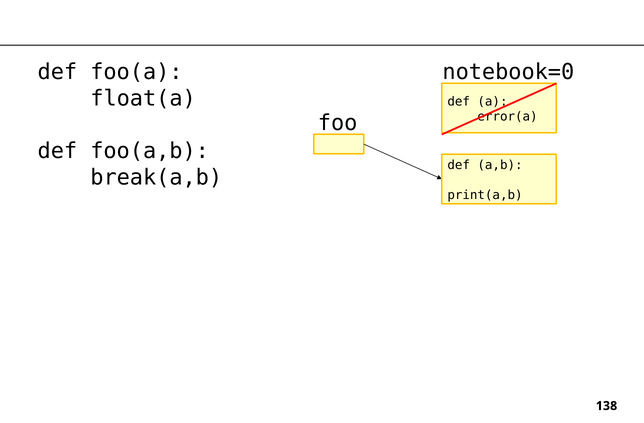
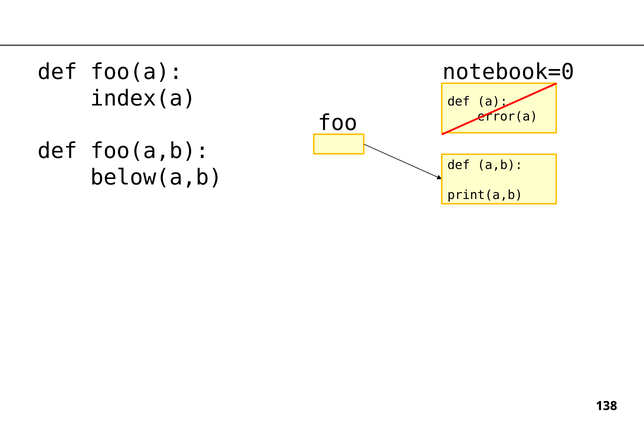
float(a: float(a -> index(a (143, 98)
break(a,b: break(a,b -> below(a,b (156, 177)
